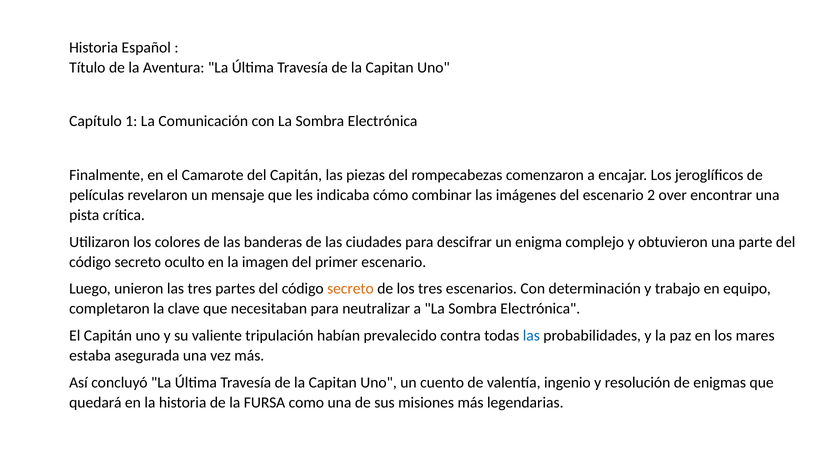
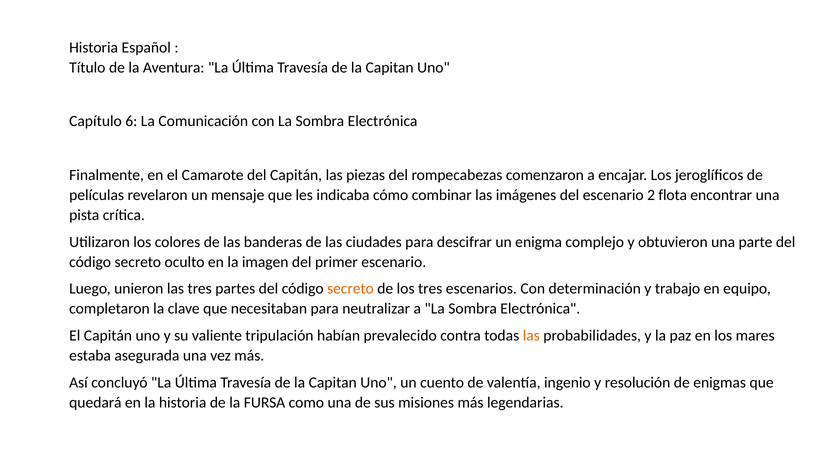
1: 1 -> 6 (131, 121)
over: over -> flota (673, 195)
las colour: blue -> orange (531, 336)
